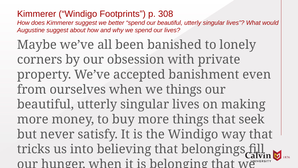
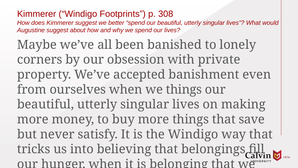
seek: seek -> save (252, 119)
